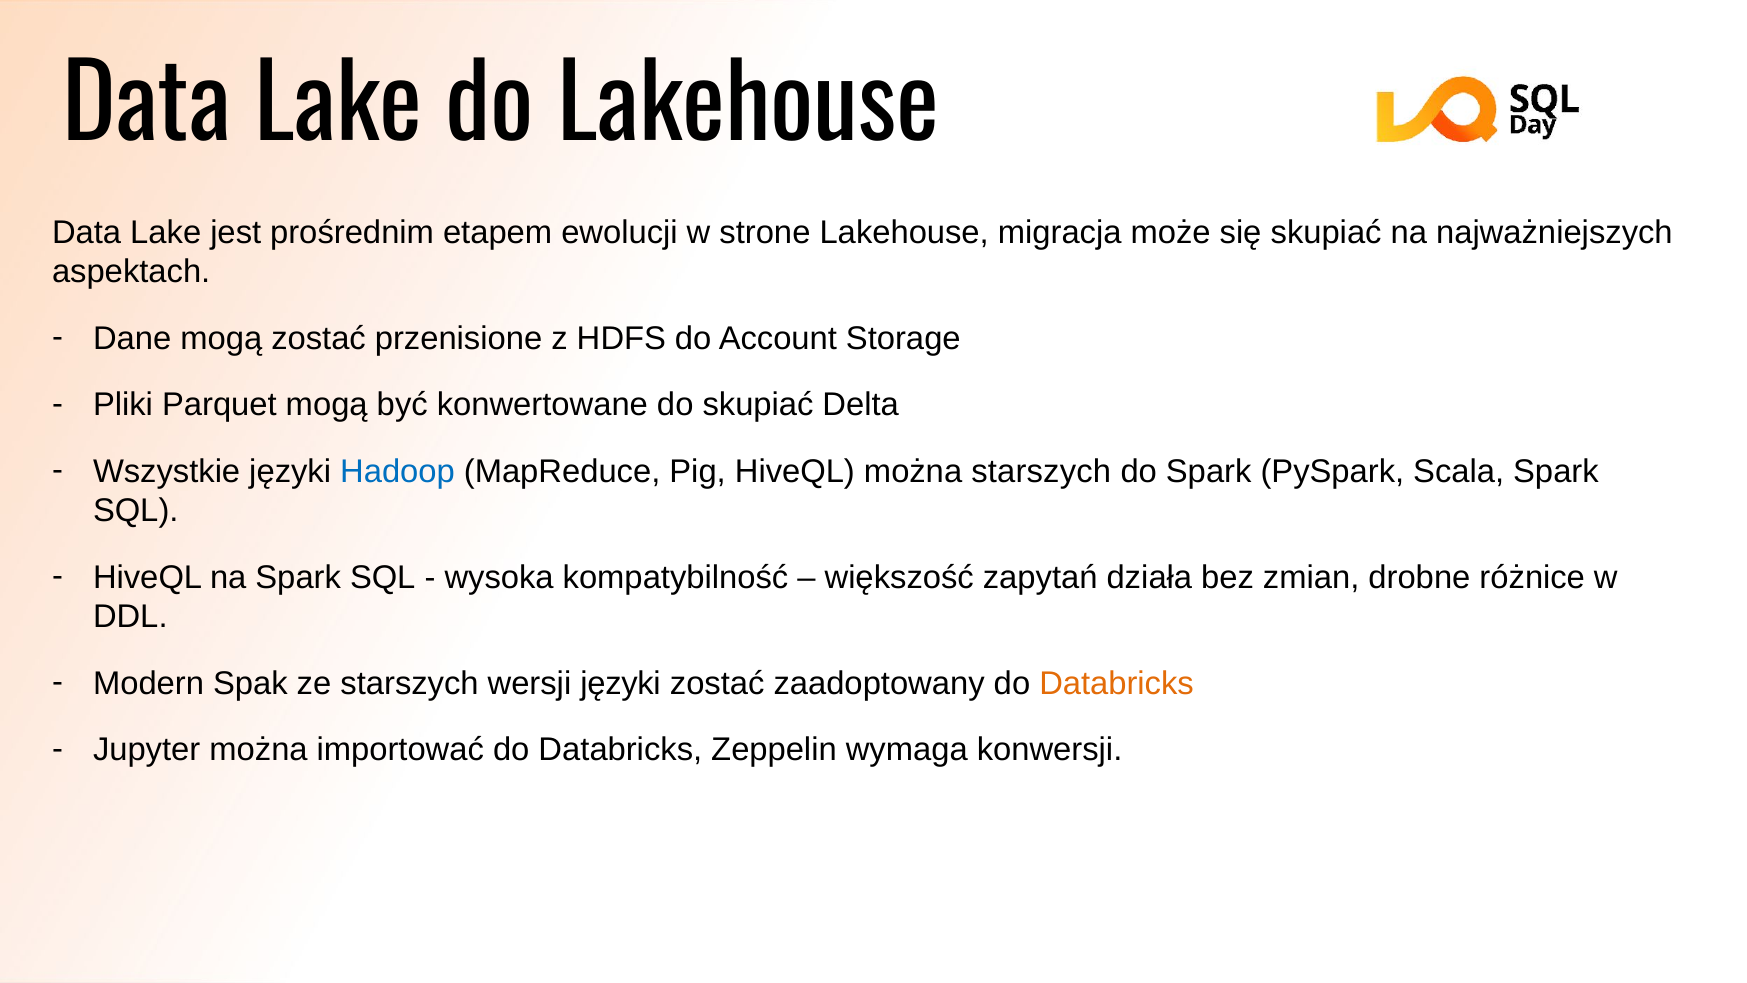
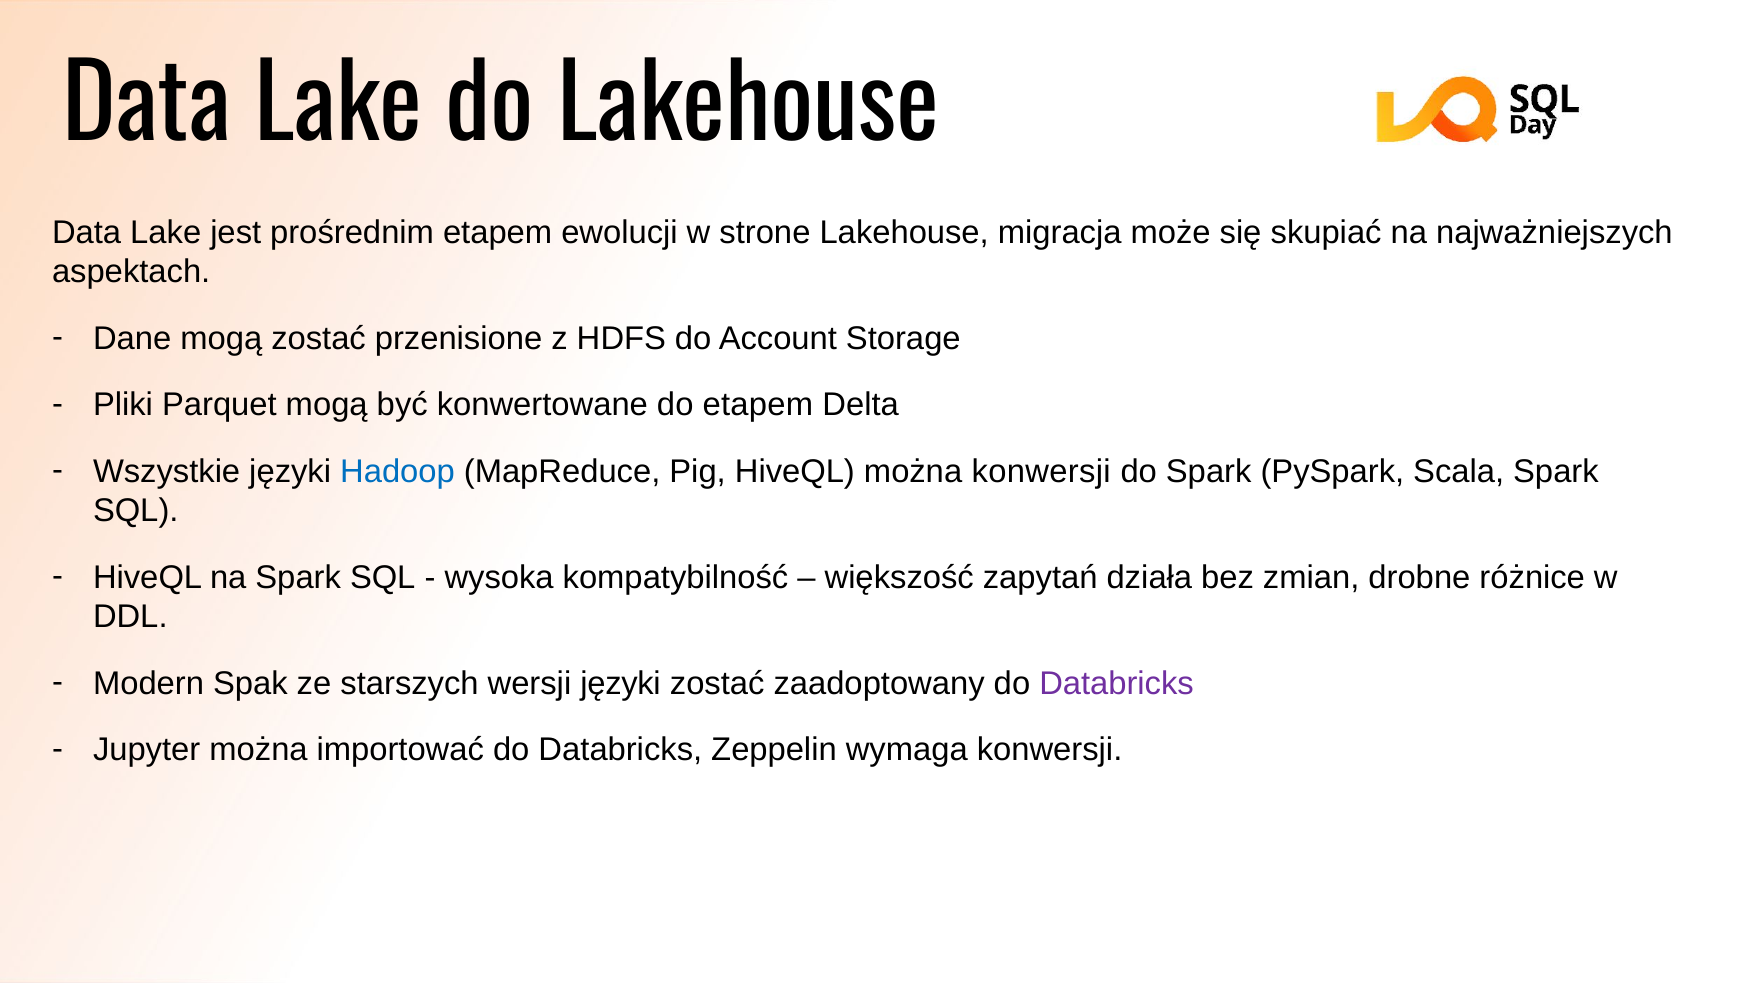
do skupiać: skupiać -> etapem (758, 405)
można starszych: starszych -> konwersji (1041, 471)
Databricks colour: orange -> purple (1117, 683)
